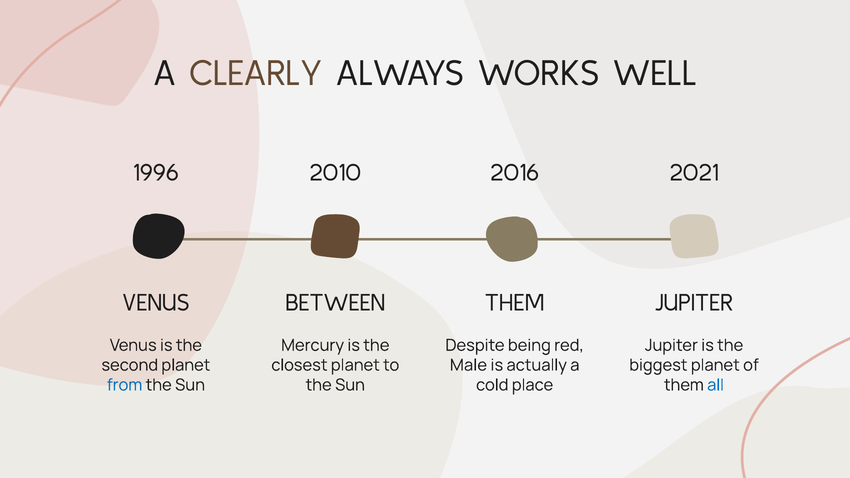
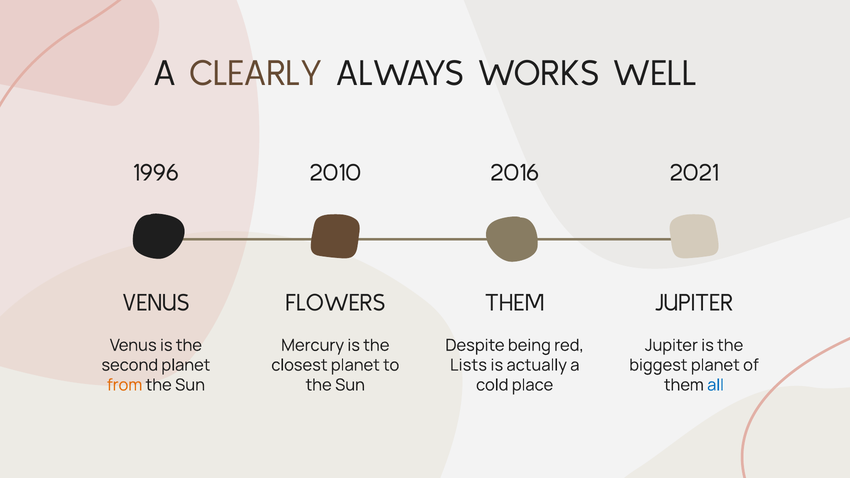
BETWEEN: BETWEEN -> FLOWERS (335, 303)
Male: Male -> Lists (468, 365)
from colour: blue -> orange (125, 385)
